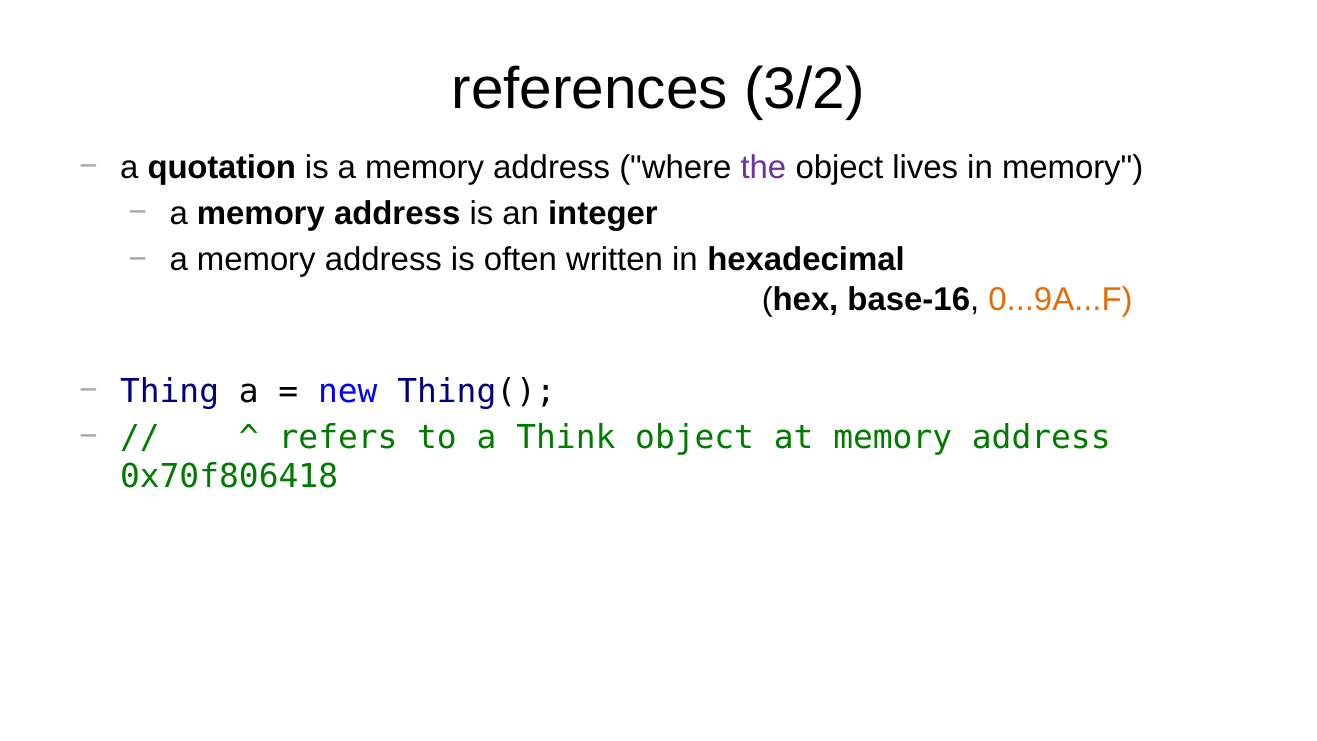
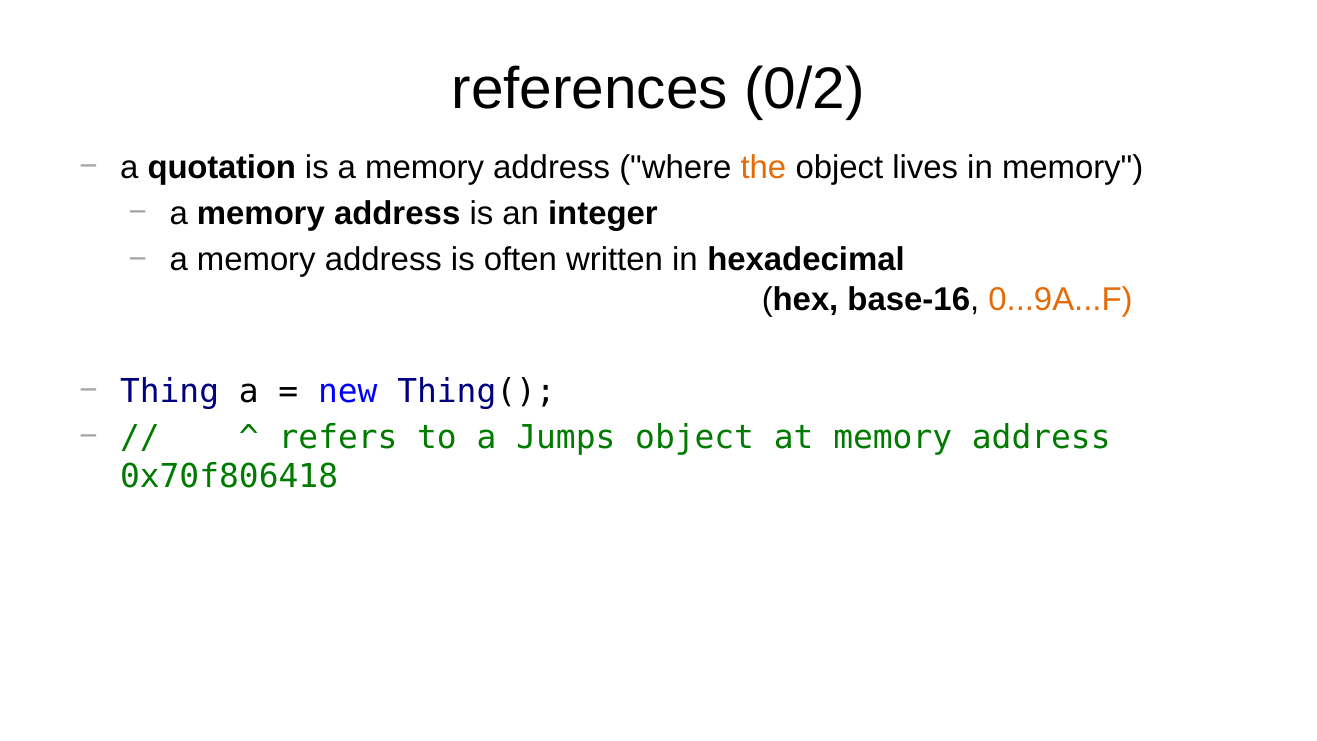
3/2: 3/2 -> 0/2 (804, 89)
the colour: purple -> orange (763, 167)
Think: Think -> Jumps (566, 437)
